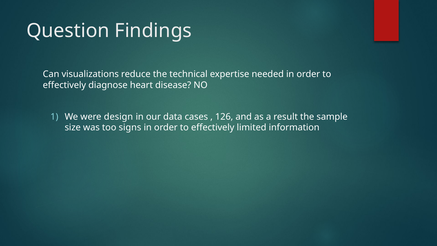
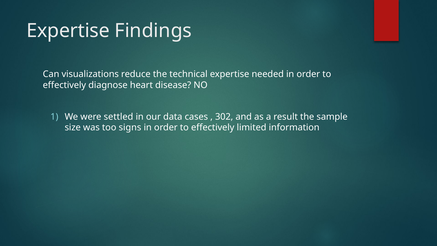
Question: Question -> Expertise (68, 31)
design: design -> settled (118, 117)
126: 126 -> 302 (224, 117)
